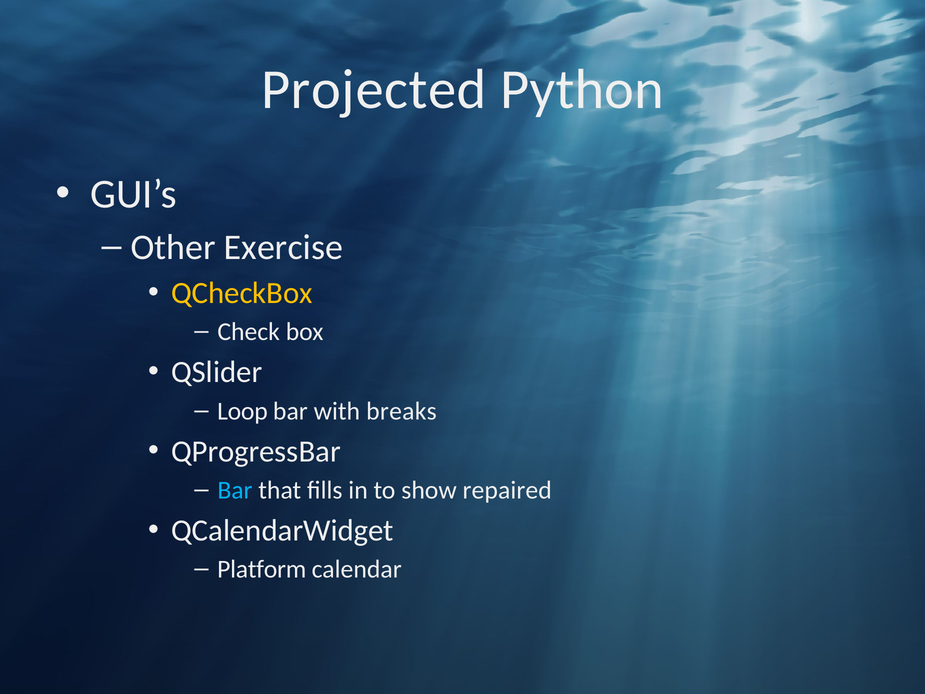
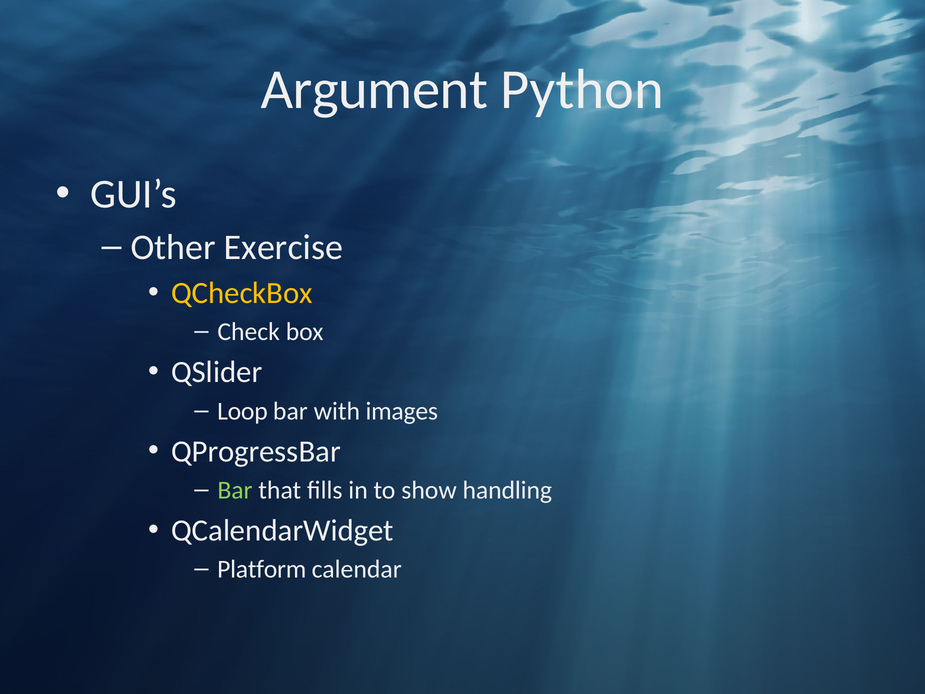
Projected: Projected -> Argument (374, 90)
breaks: breaks -> images (402, 411)
Bar colour: light blue -> light green (235, 490)
repaired: repaired -> handling (507, 490)
